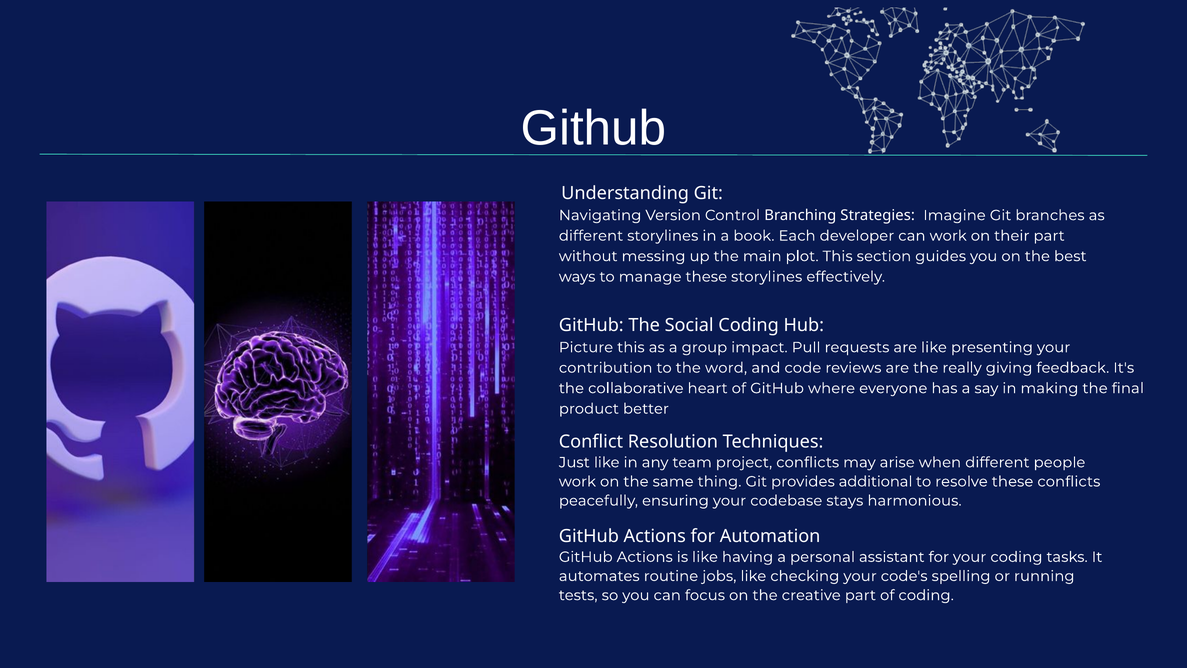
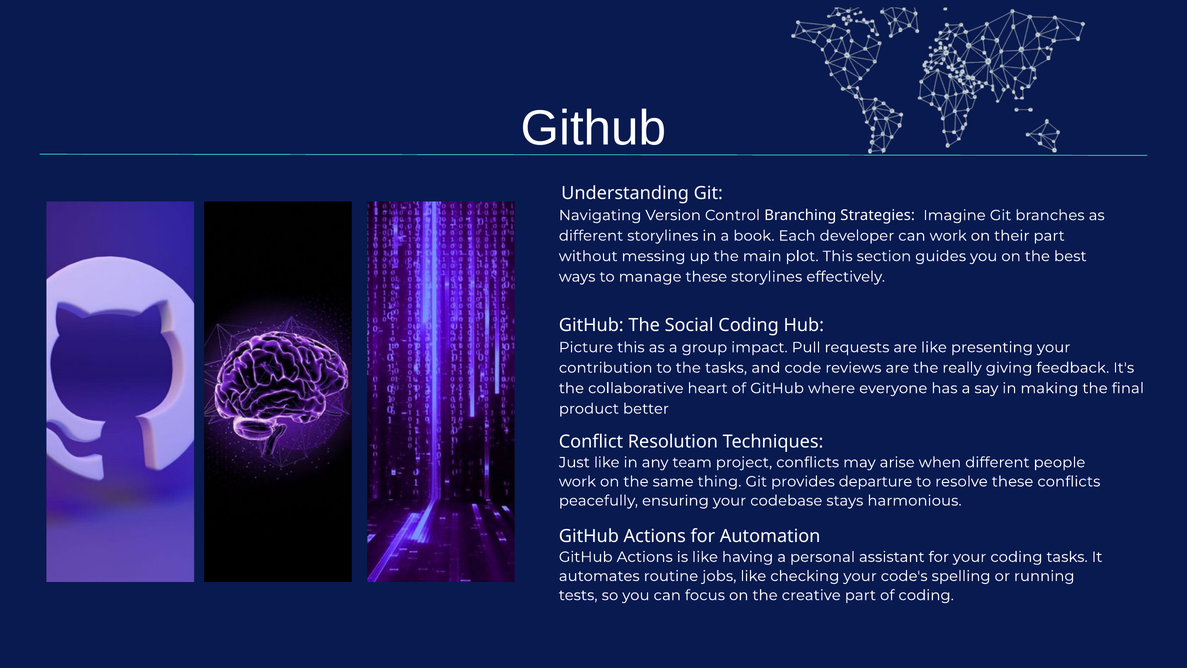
the word: word -> tasks (726, 368)
additional: additional -> departure (875, 481)
